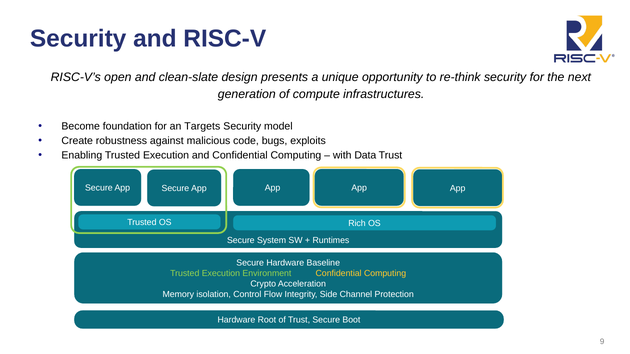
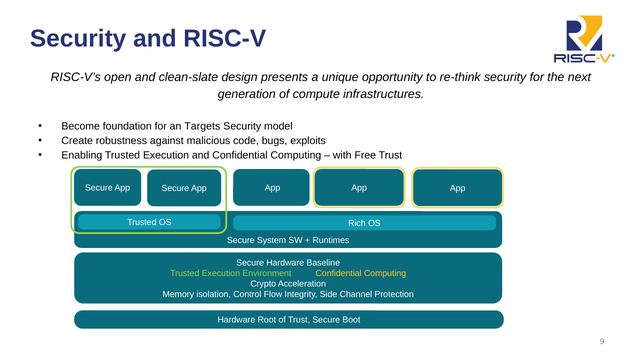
Data: Data -> Free (365, 155)
